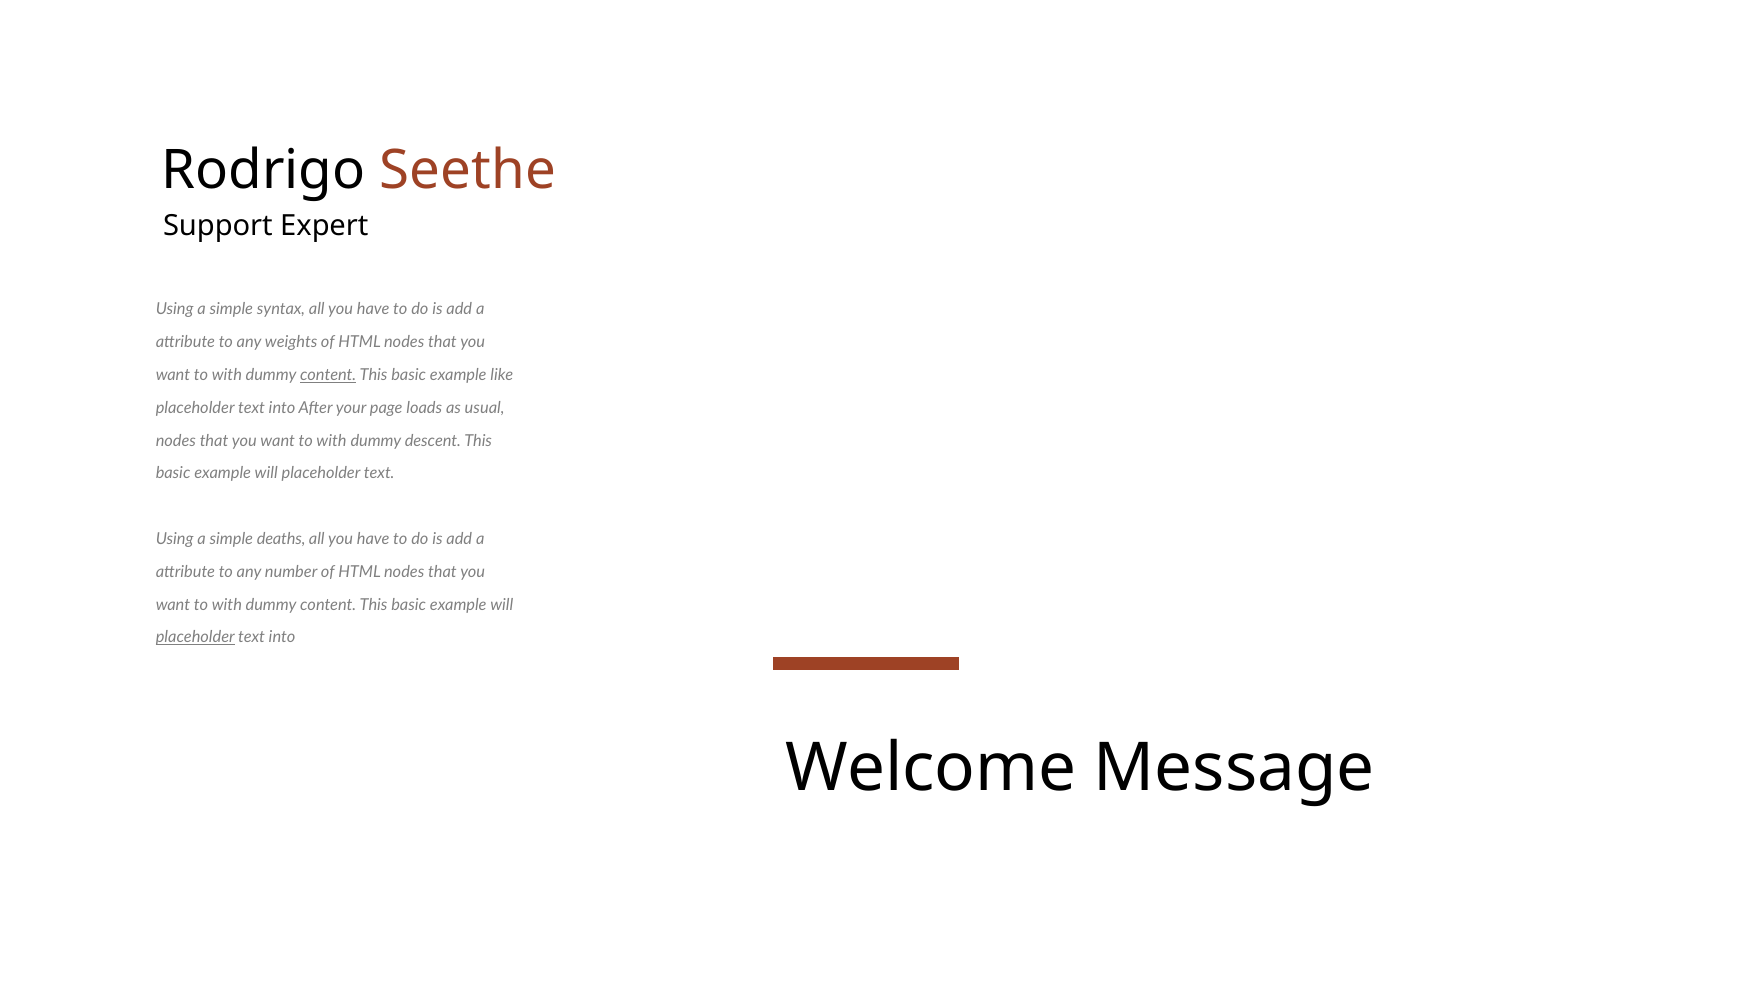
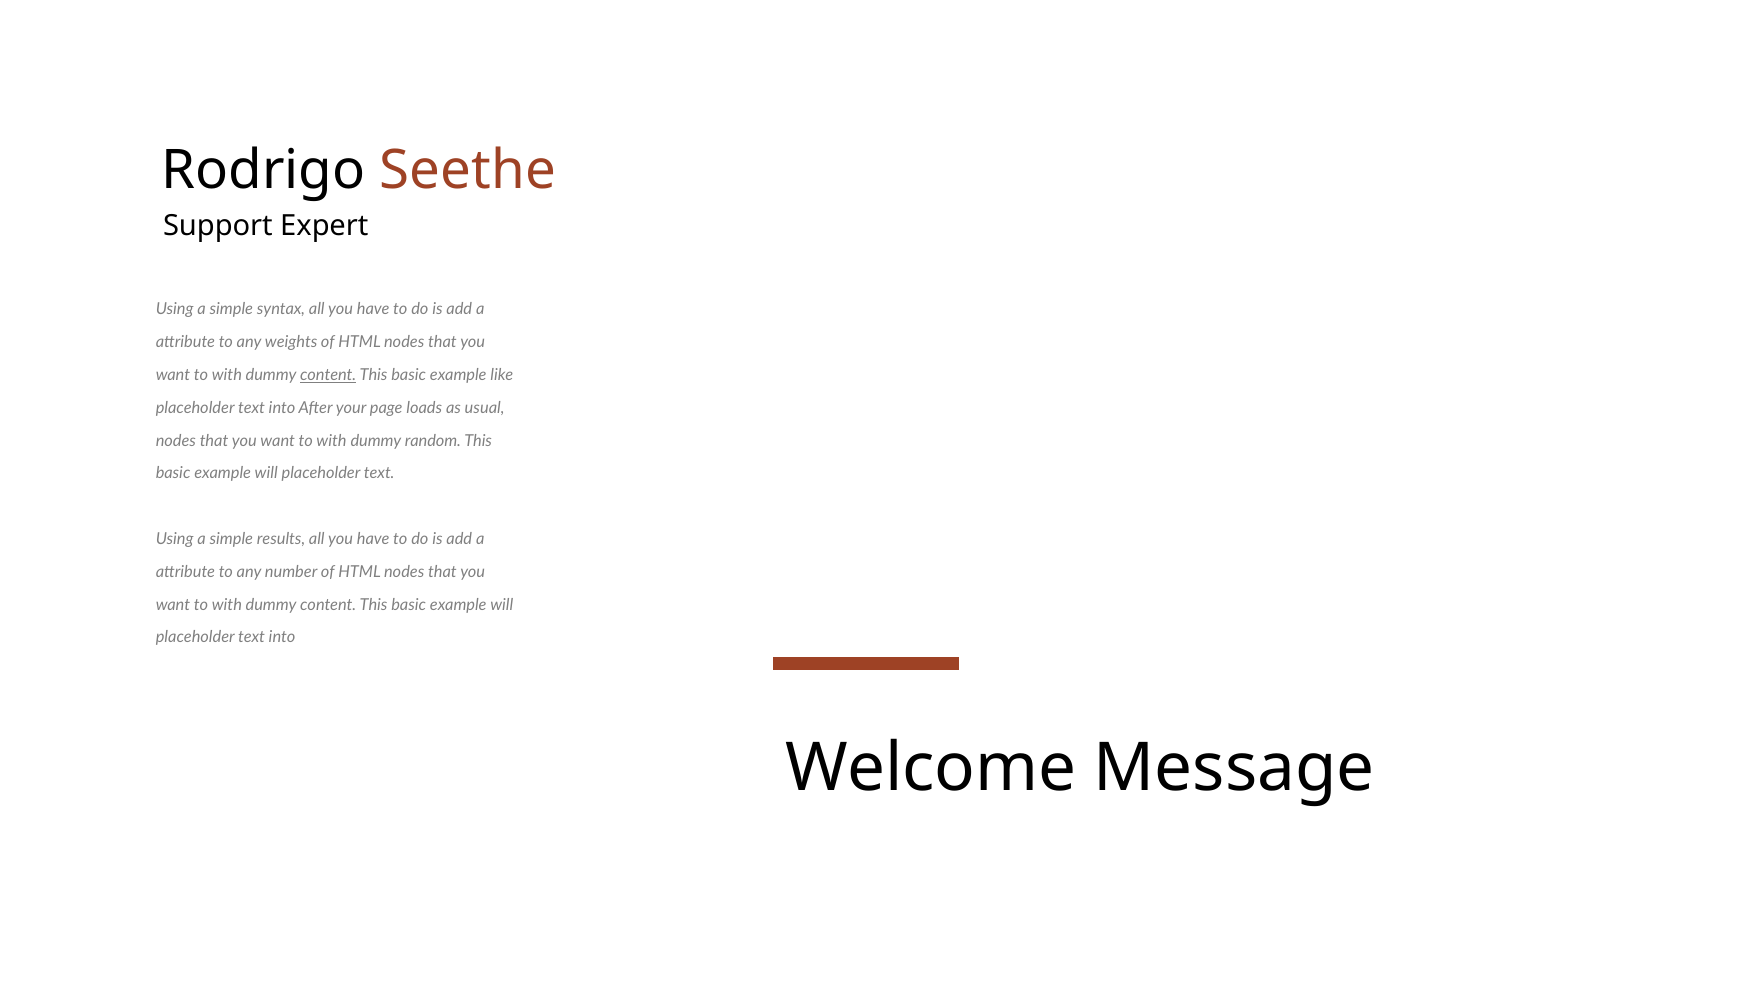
descent: descent -> random (433, 441)
deaths: deaths -> results (281, 539)
placeholder underline: present -> none (195, 637)
